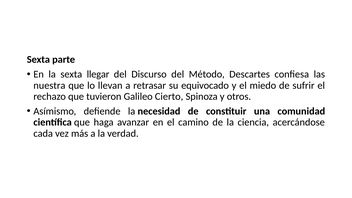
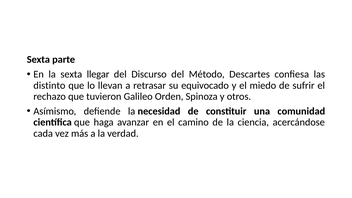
nuestra: nuestra -> distinto (49, 85)
Cierto: Cierto -> Orden (169, 96)
